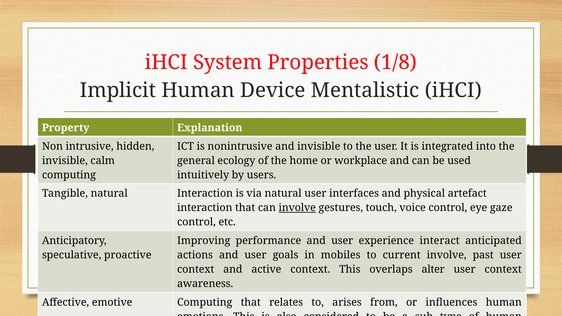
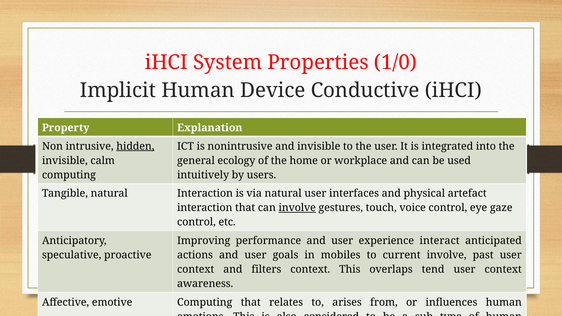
1/8: 1/8 -> 1/0 (395, 63)
Mentalistic: Mentalistic -> Conductive (365, 90)
hidden underline: none -> present (135, 146)
active: active -> filters (266, 269)
alter: alter -> tend (433, 269)
